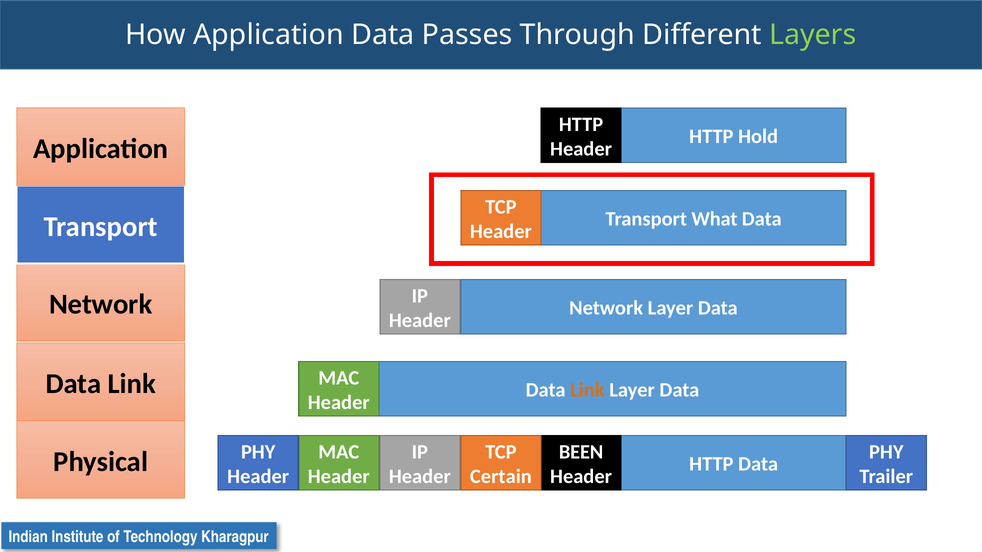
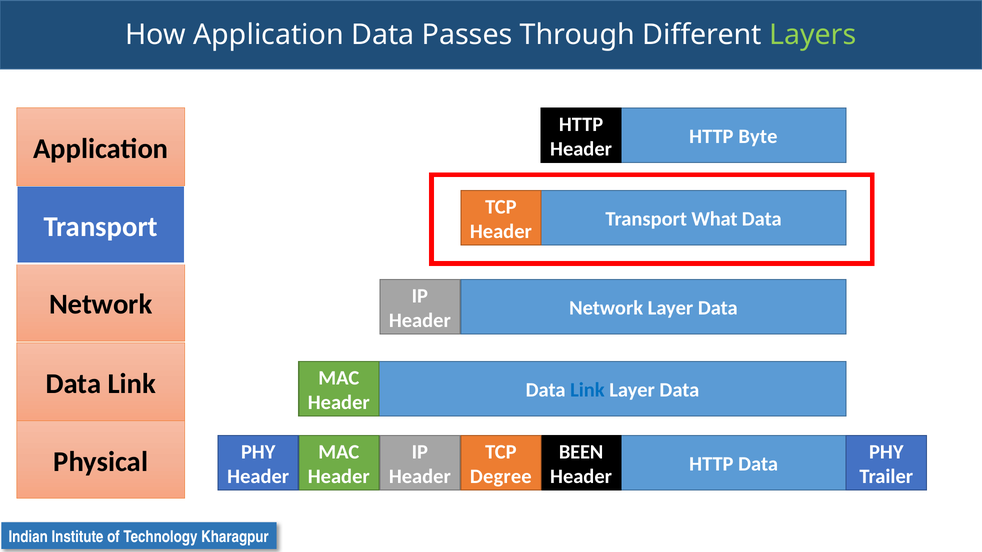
Hold: Hold -> Byte (758, 137)
Link colour: orange -> blue (587, 390)
Certain: Certain -> Degree (501, 477)
